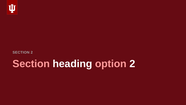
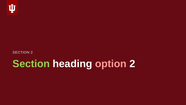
Section colour: pink -> light green (31, 64)
